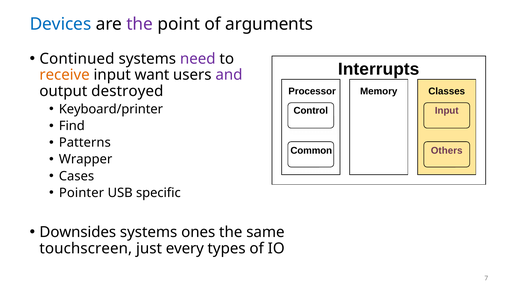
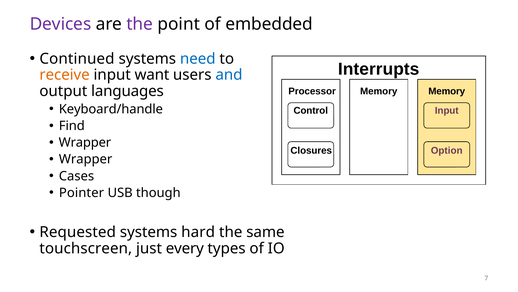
Devices colour: blue -> purple (60, 24)
arguments: arguments -> embedded (269, 24)
need colour: purple -> blue (198, 59)
and colour: purple -> blue (229, 75)
Memory Classes: Classes -> Memory (447, 91)
destroyed: destroyed -> languages (127, 91)
Keyboard/printer: Keyboard/printer -> Keyboard/handle (111, 109)
Patterns: Patterns -> Wrapper (85, 142)
Others: Others -> Option (447, 150)
Common: Common -> Closures (311, 150)
specific: specific -> though (158, 192)
Downsides: Downsides -> Requested (78, 232)
ones: ones -> hard (198, 232)
